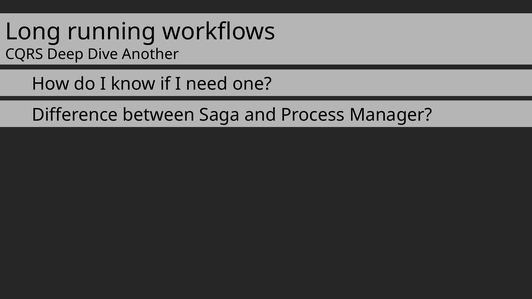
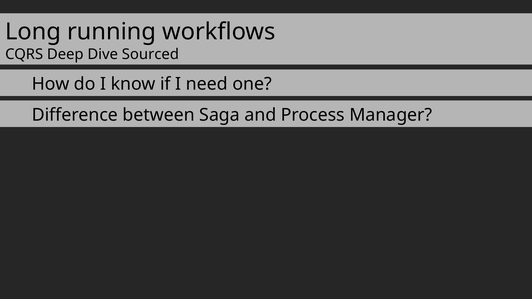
Another: Another -> Sourced (150, 54)
